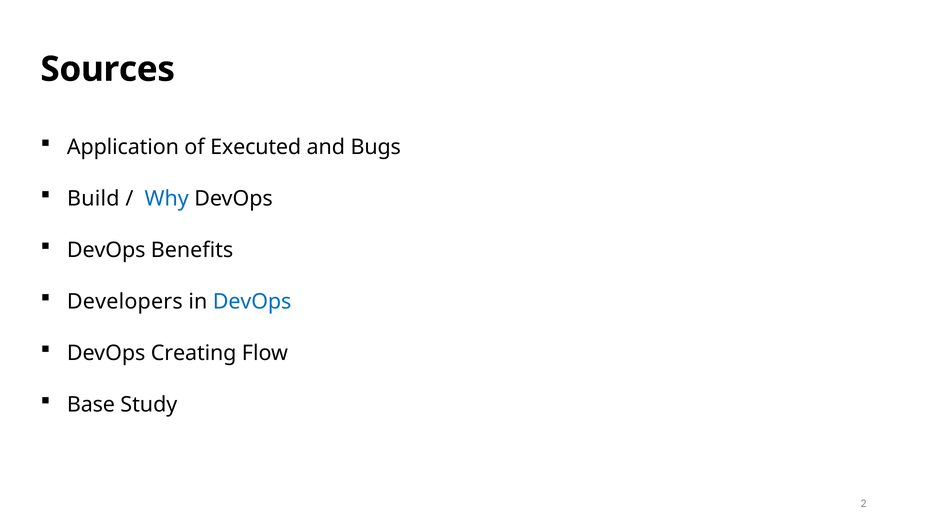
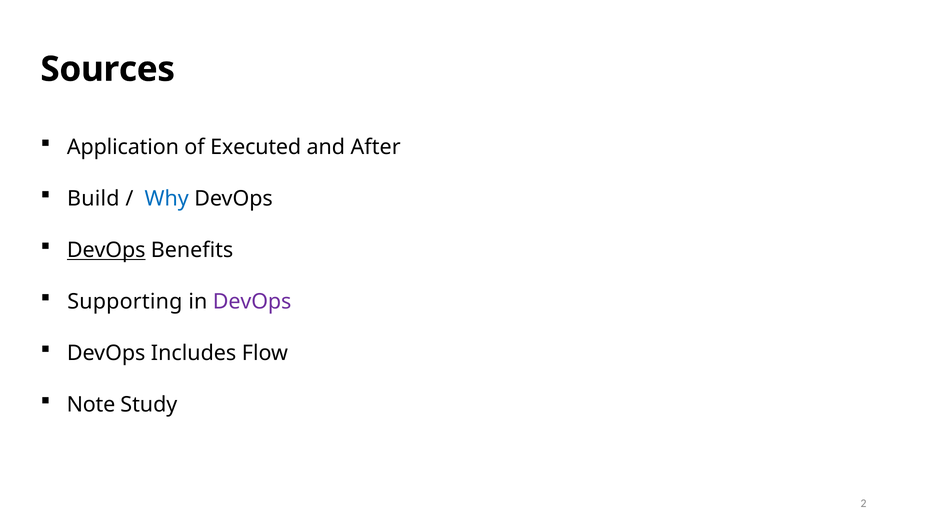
Bugs: Bugs -> After (376, 147)
DevOps underline: none -> present (106, 251)
Developers: Developers -> Supporting (125, 302)
DevOps colour: blue -> purple (252, 302)
Creating: Creating -> Includes (194, 354)
Base: Base -> Note (91, 405)
